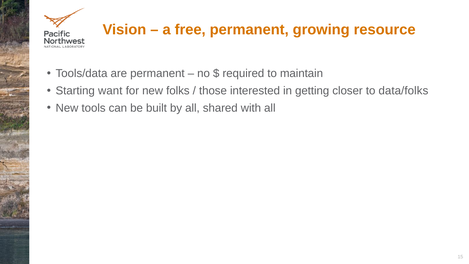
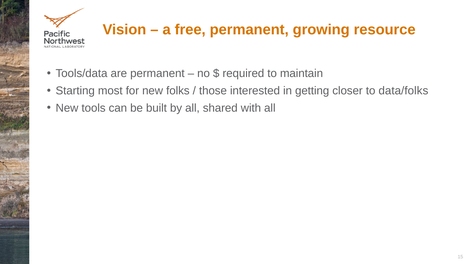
want: want -> most (110, 91)
